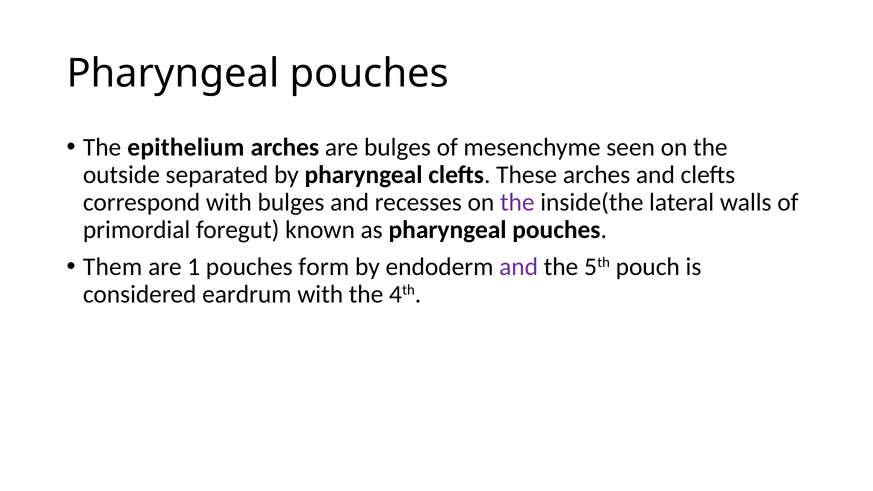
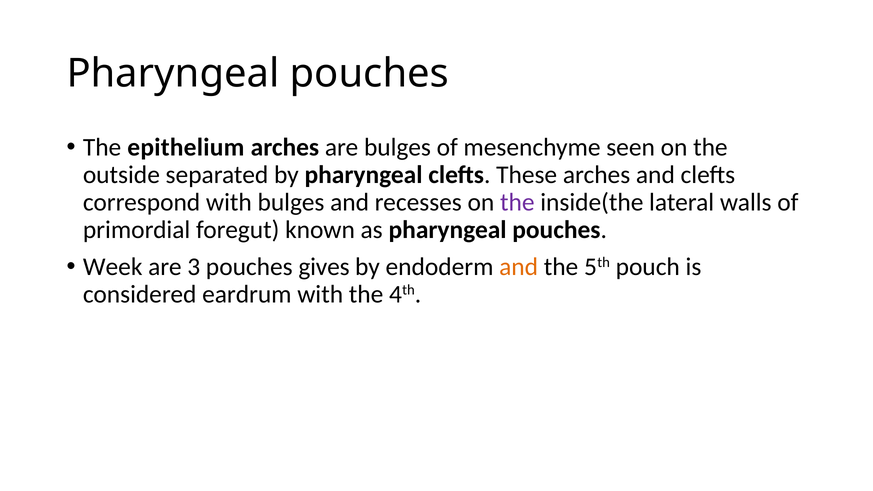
Them: Them -> Week (113, 267)
1: 1 -> 3 (194, 267)
form: form -> gives (324, 267)
and colour: purple -> orange (519, 267)
